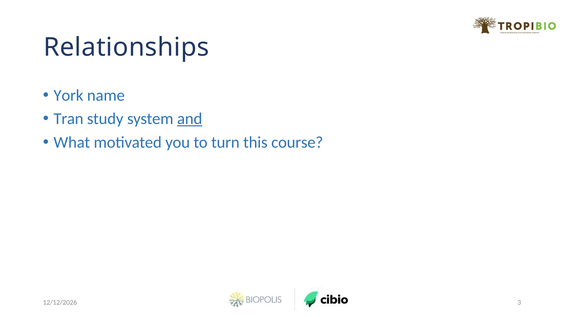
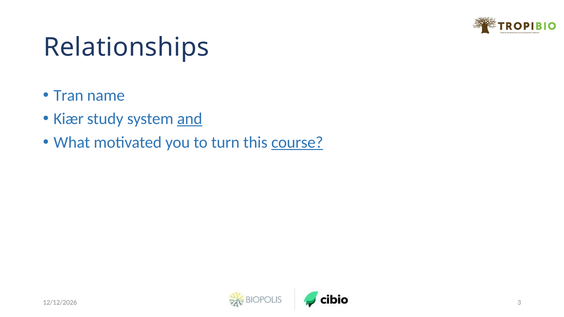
York: York -> Tran (69, 95)
Tran: Tran -> Kiær (69, 119)
course underline: none -> present (297, 143)
